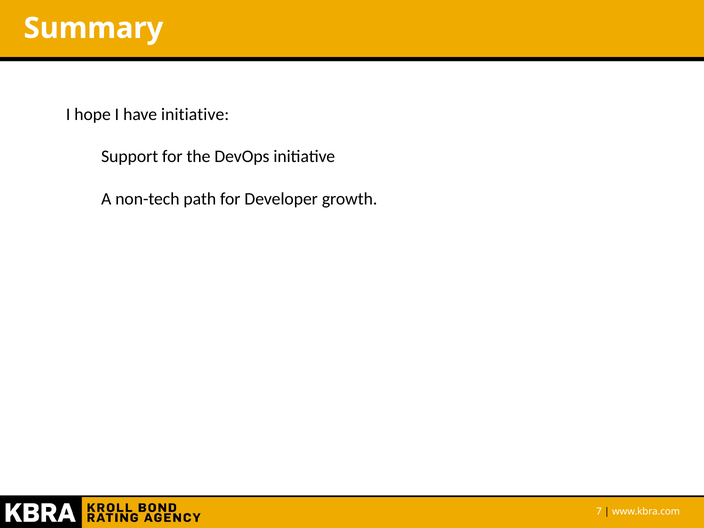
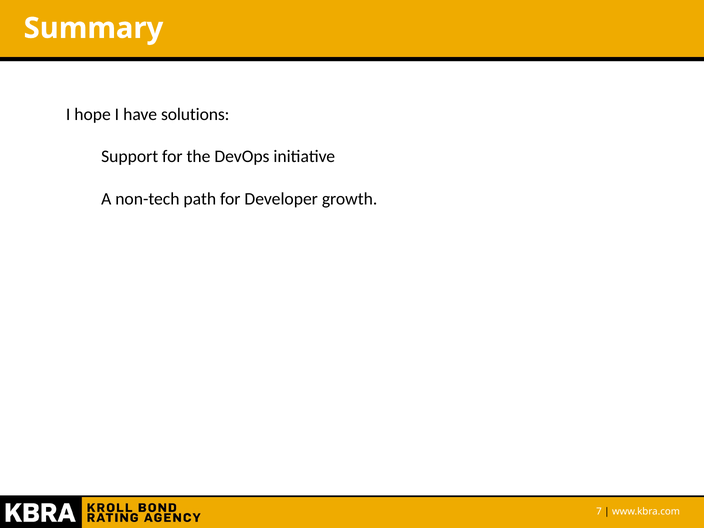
have initiative: initiative -> solutions (195, 114)
